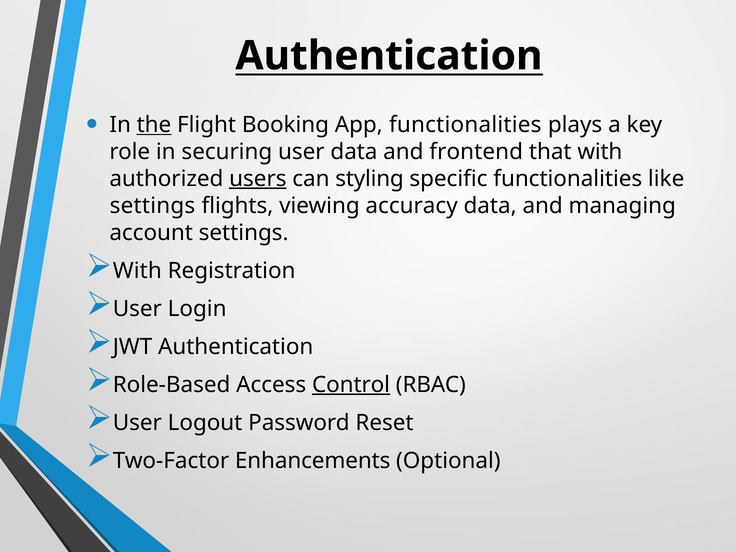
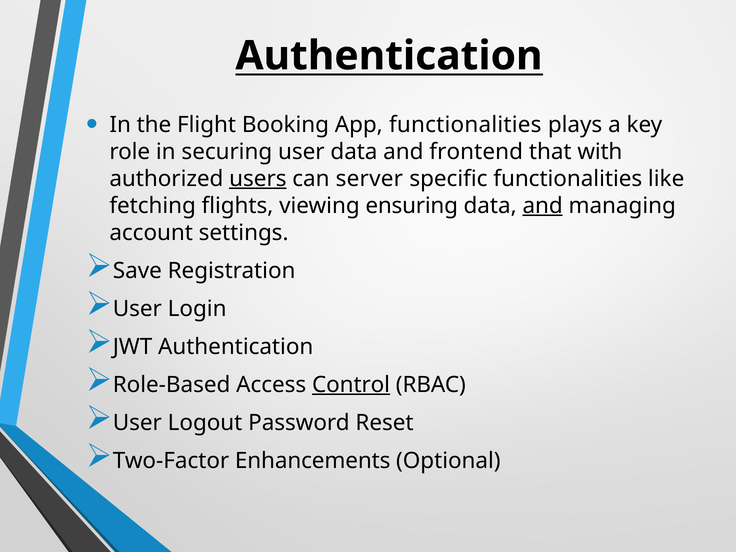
the underline: present -> none (154, 125)
styling: styling -> server (369, 179)
settings: settings -> fetching (153, 206)
accuracy: accuracy -> ensuring (412, 206)
and underline: none -> present (543, 206)
With: With -> Save (137, 271)
